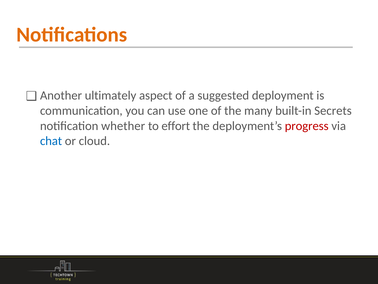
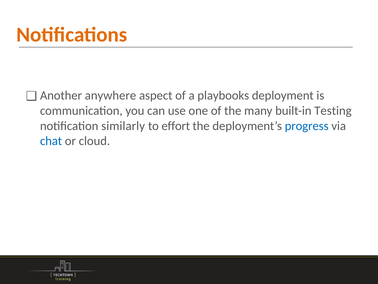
ultimately: ultimately -> anywhere (110, 95)
suggested: suggested -> playbooks (223, 95)
Secrets: Secrets -> Testing (333, 111)
whether: whether -> similarly (123, 126)
progress colour: red -> blue (307, 126)
